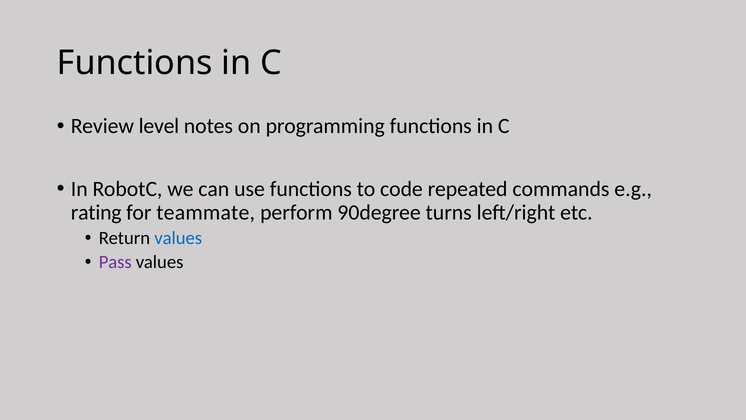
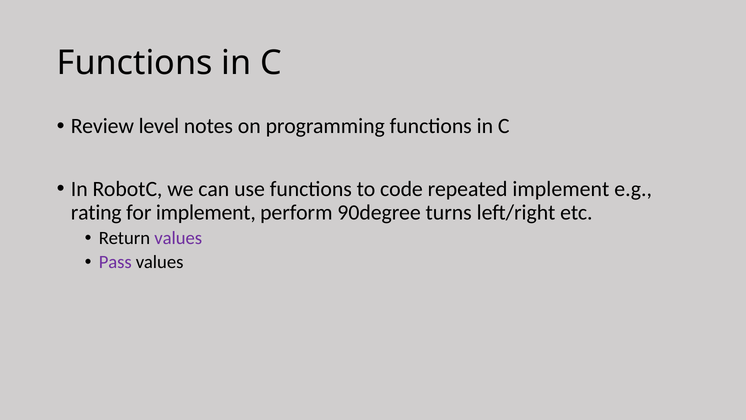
repeated commands: commands -> implement (561, 189)
for teammate: teammate -> implement (206, 212)
values colour: blue -> purple (178, 238)
